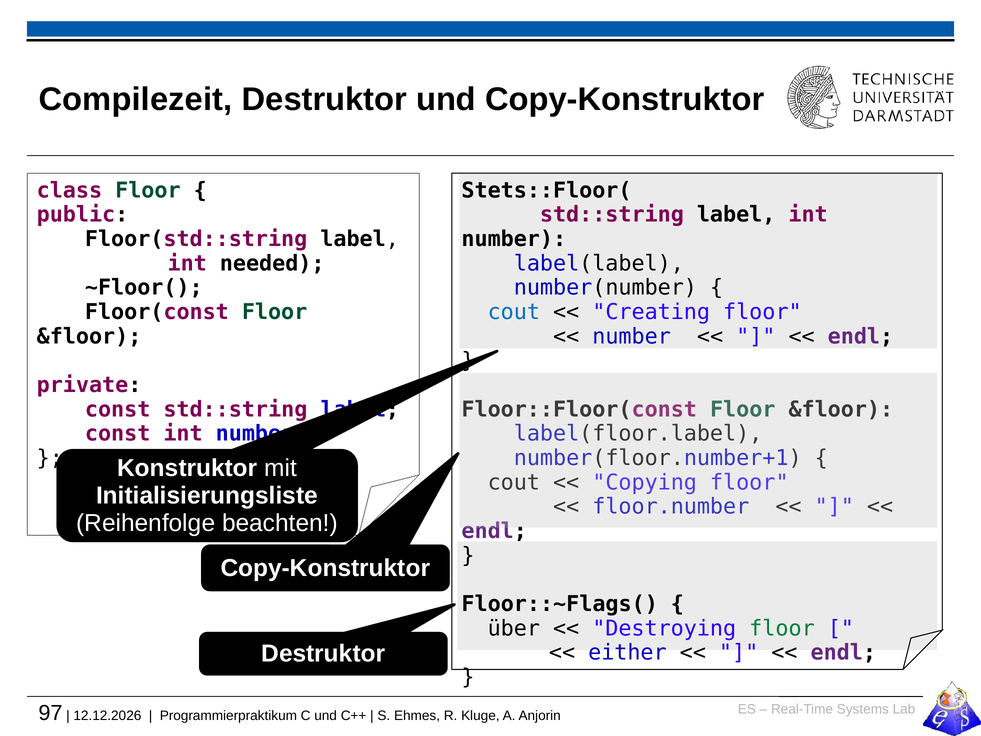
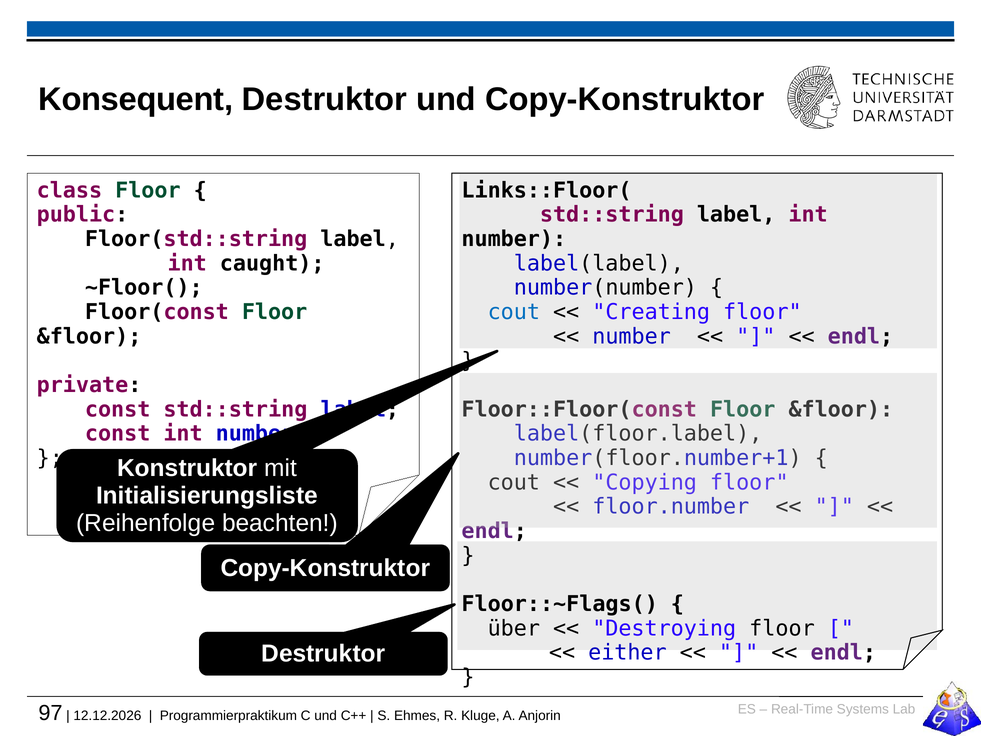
Compilezeit: Compilezeit -> Konsequent (136, 100)
Stets::Floor(: Stets::Floor( -> Links::Floor( (547, 190)
needed: needed -> caught (272, 263)
floor colour: green -> black (782, 628)
